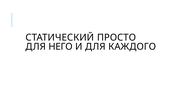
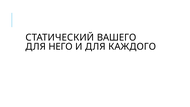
ПРОСТО: ПРОСТО -> ВАШЕГО (117, 37)
